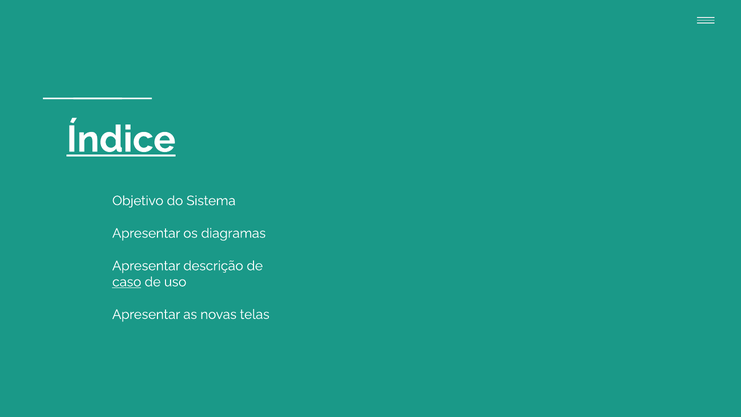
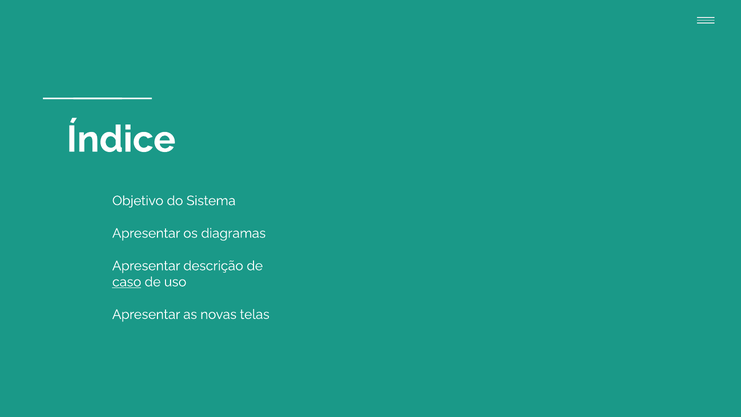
Índice underline: present -> none (121, 139)
